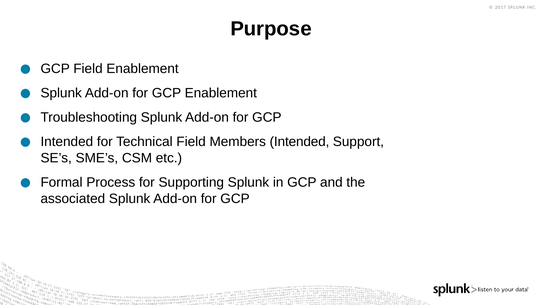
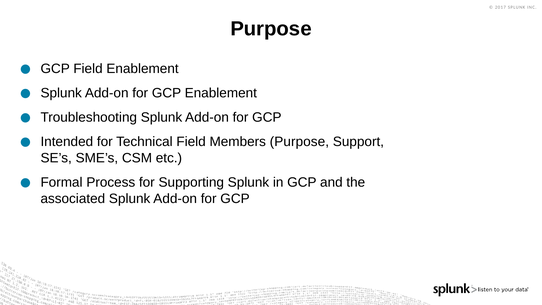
Members Intended: Intended -> Purpose (299, 142)
